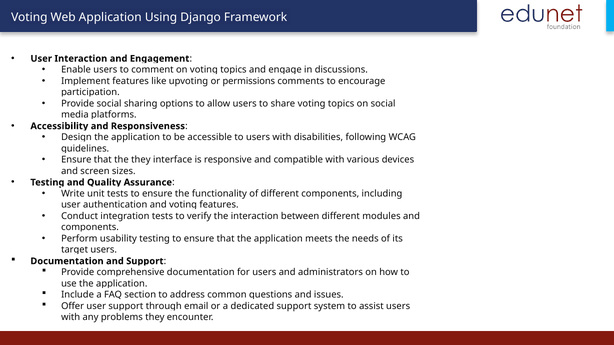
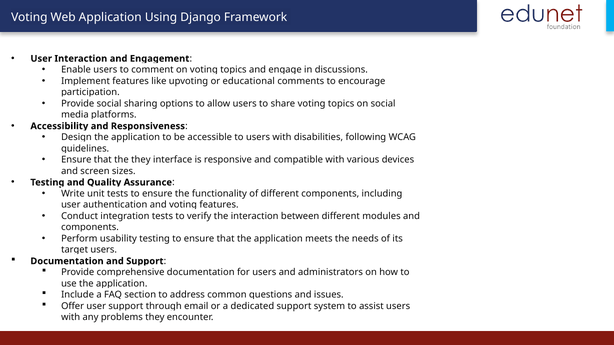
permissions: permissions -> educational (249, 81)
